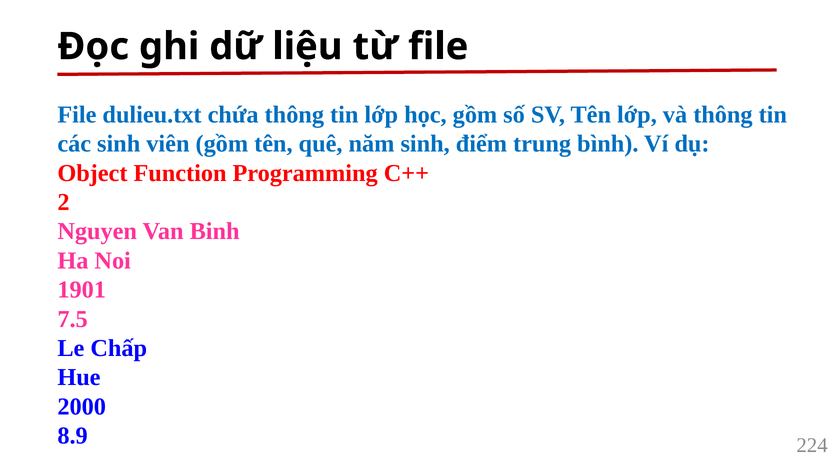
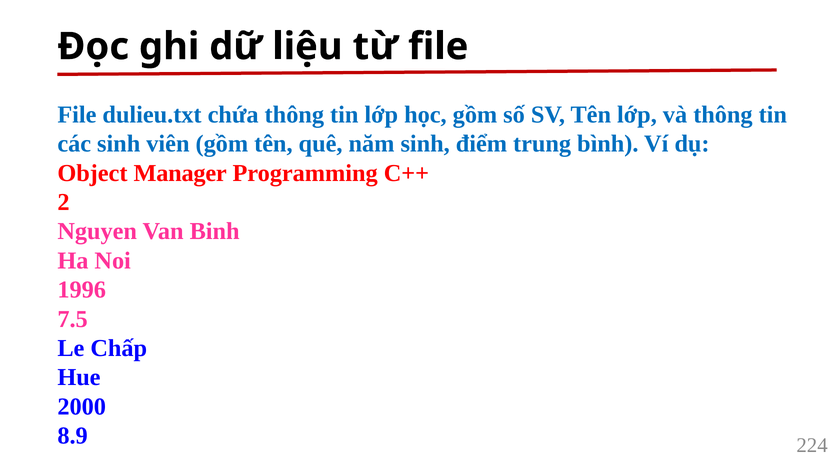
Function: Function -> Manager (180, 173)
1901: 1901 -> 1996 (82, 290)
